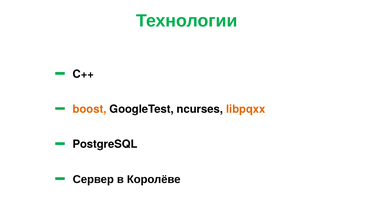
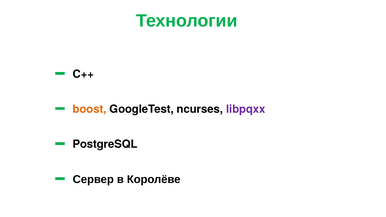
libpqxx colour: orange -> purple (246, 109)
